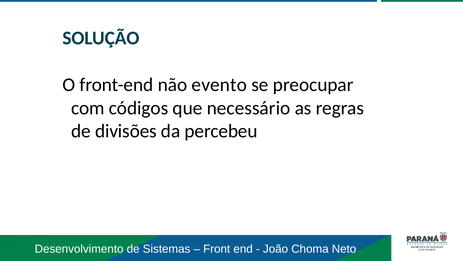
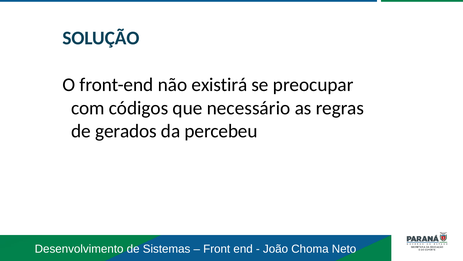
evento: evento -> existirá (219, 85)
divisões: divisões -> gerados (126, 131)
